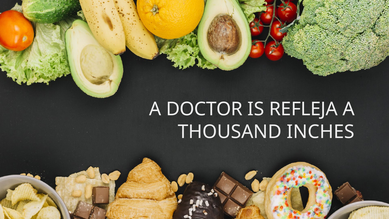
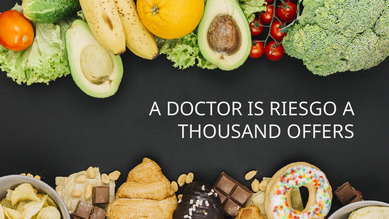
REFLEJA: REFLEJA -> RIESGO (303, 109)
INCHES: INCHES -> OFFERS (321, 132)
